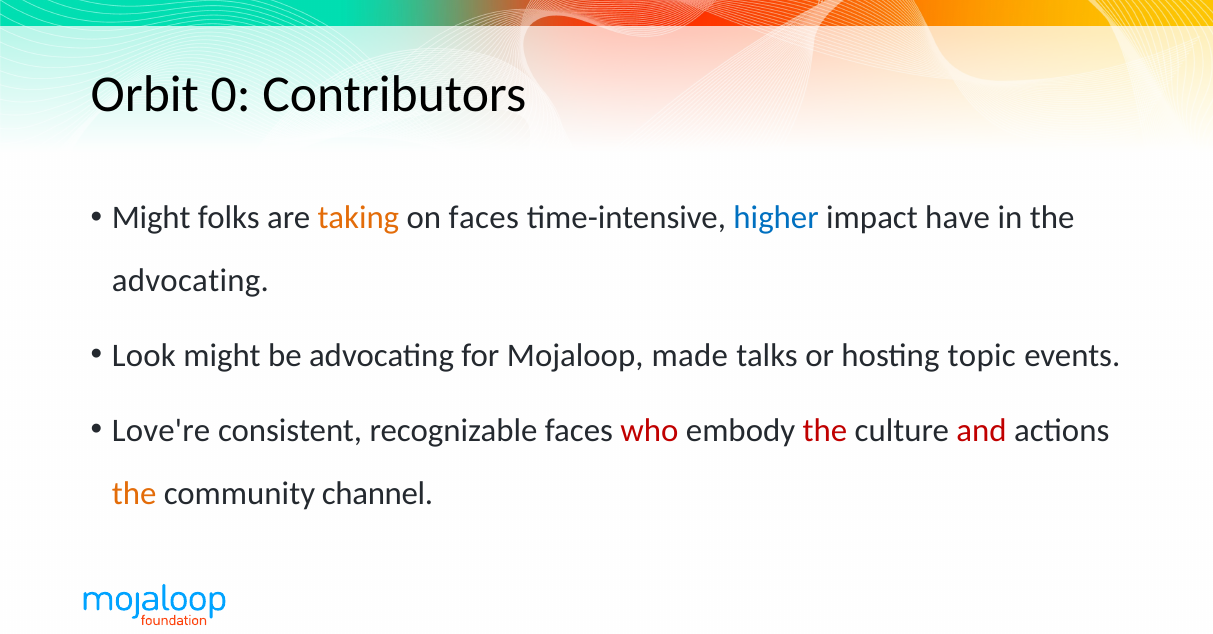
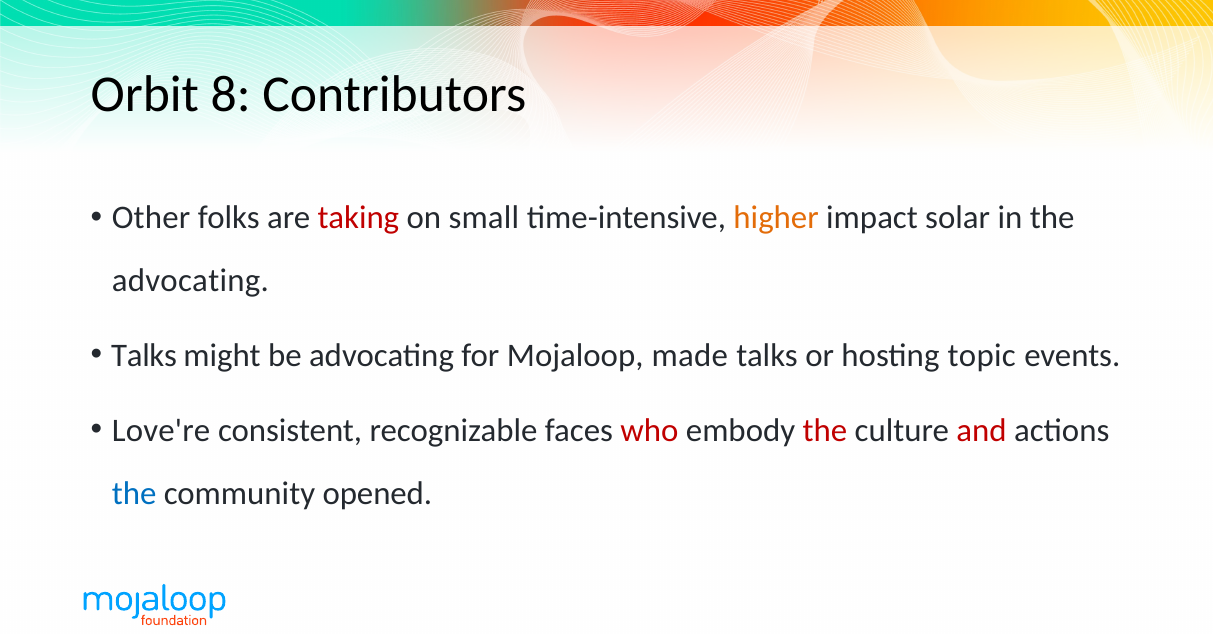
0: 0 -> 8 (231, 95)
Might: Might -> Other (151, 218)
taking colour: orange -> red (358, 218)
on faces: faces -> small (484, 218)
higher colour: blue -> orange (776, 218)
have: have -> solar (958, 218)
Look: Look -> Talks (144, 356)
the colour: orange -> blue (134, 494)
channel: channel -> opened (377, 494)
